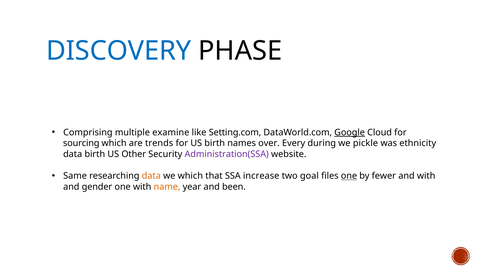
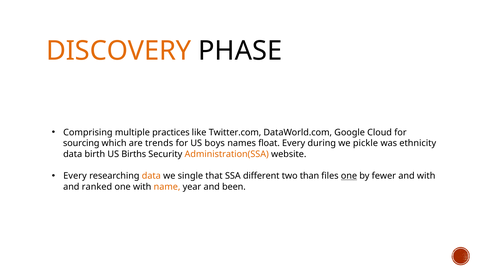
DISCOVERY colour: blue -> orange (119, 51)
examine: examine -> practices (171, 132)
Setting.com: Setting.com -> Twitter.com (235, 132)
Google underline: present -> none (350, 132)
US birth: birth -> boys (215, 143)
over: over -> float (269, 143)
Other: Other -> Births (134, 154)
Administration(SSA colour: purple -> orange (227, 154)
Same: Same -> Every (75, 176)
we which: which -> single (190, 176)
increase: increase -> different (261, 176)
goal: goal -> than (310, 176)
gender: gender -> ranked (97, 187)
